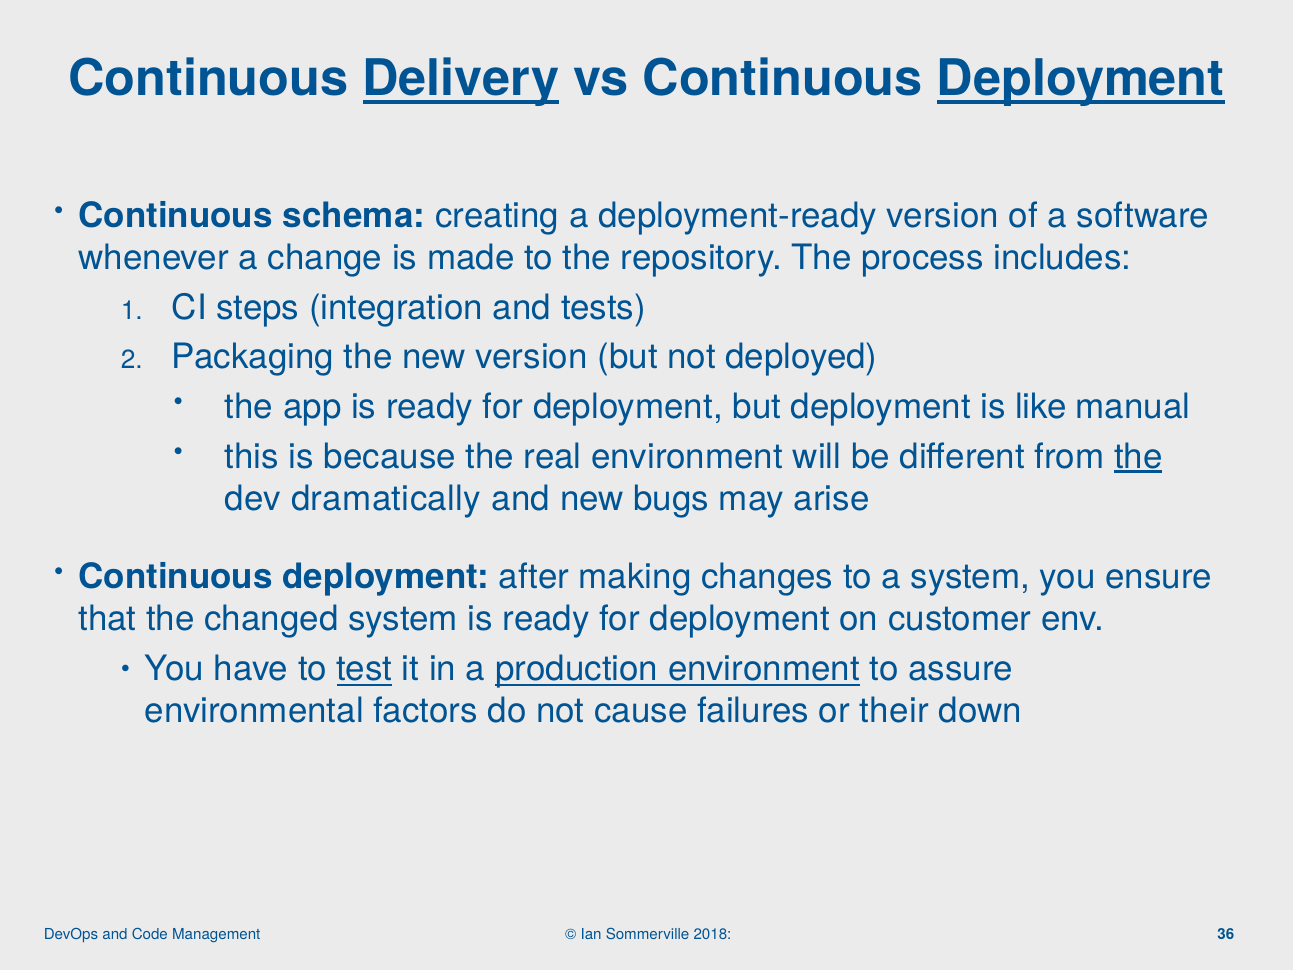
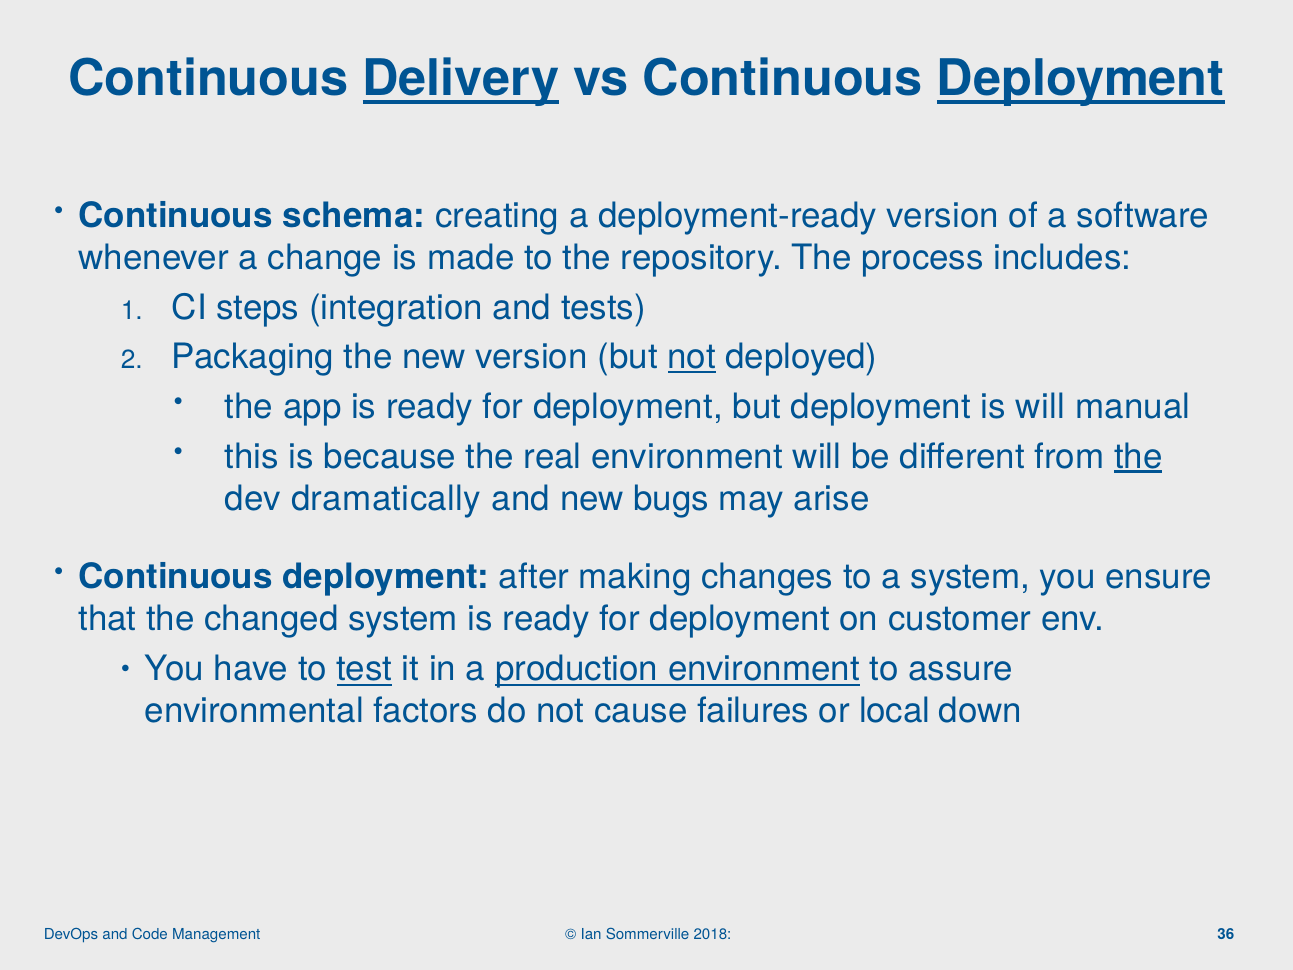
not underline: none -> present (692, 357)
is like: like -> will (1041, 407)
their: their -> local (895, 711)
